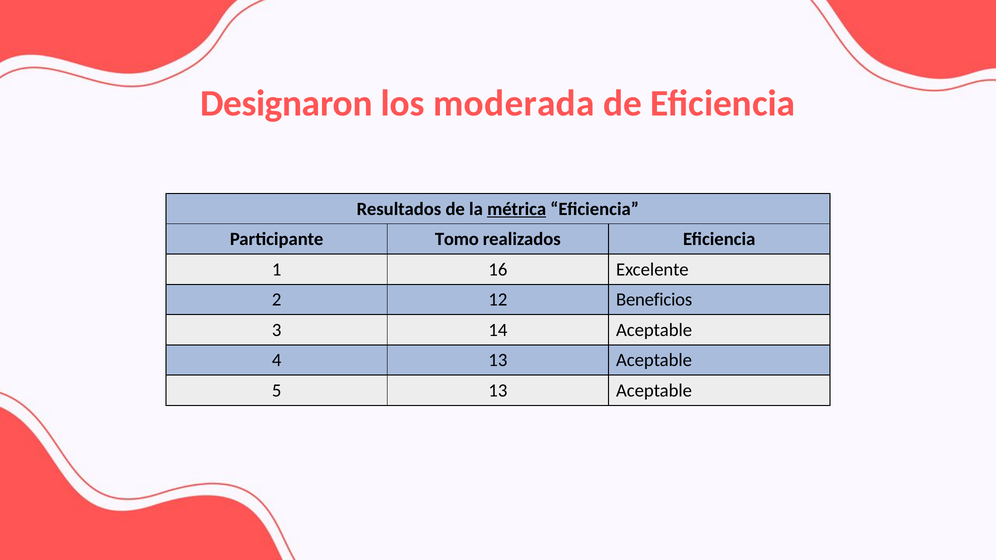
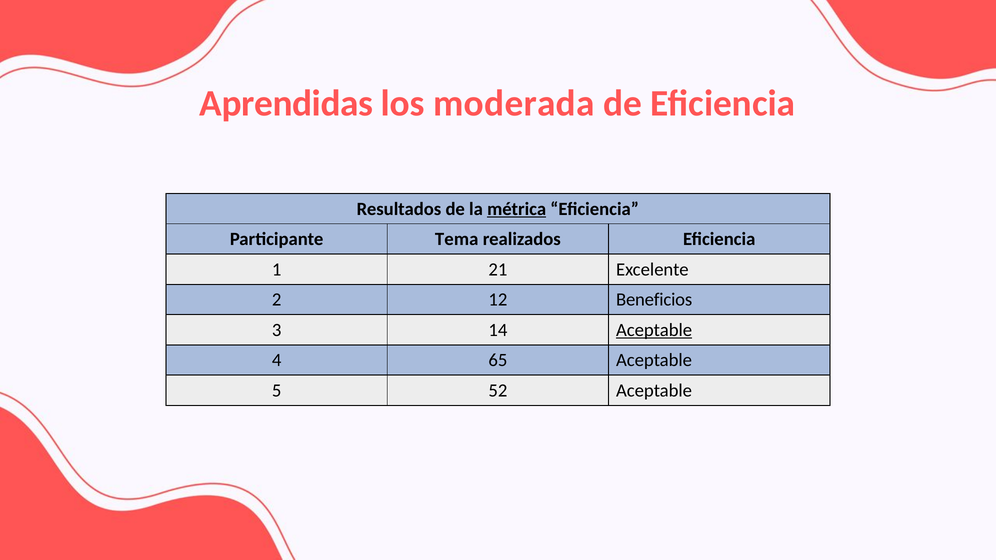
Designaron: Designaron -> Aprendidas (286, 103)
Tomo: Tomo -> Tema (457, 239)
16: 16 -> 21 (498, 270)
Aceptable underline: none -> present (654, 330)
4 13: 13 -> 65 (498, 360)
5 13: 13 -> 52 (498, 391)
